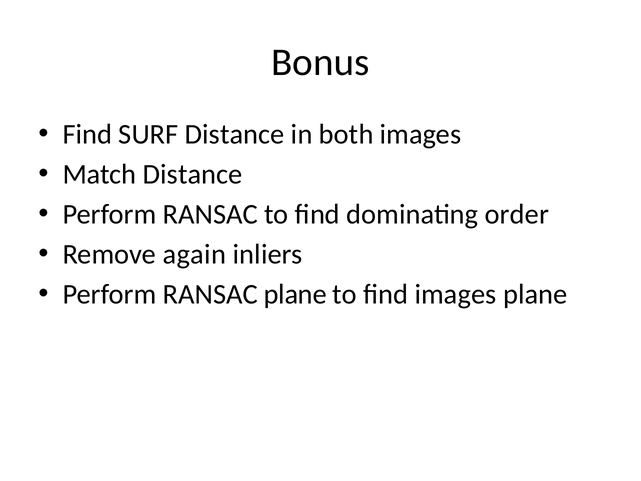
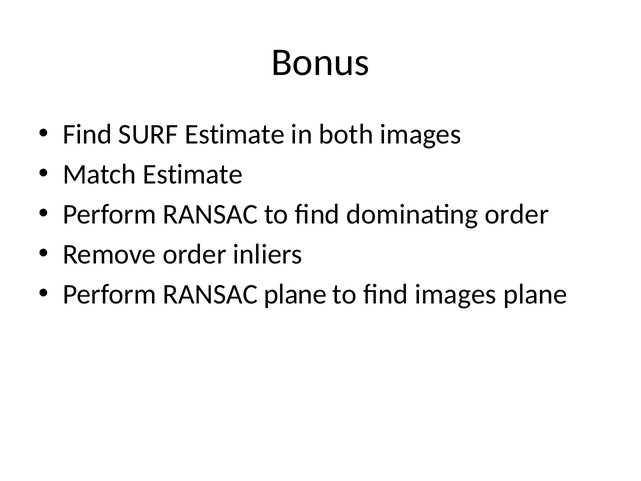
SURF Distance: Distance -> Estimate (235, 134)
Match Distance: Distance -> Estimate (193, 174)
Remove again: again -> order (195, 254)
